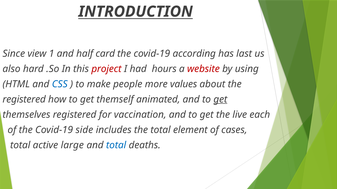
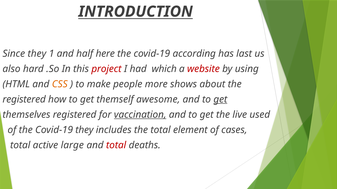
Since view: view -> they (37, 54)
card: card -> here (105, 54)
hours: hours -> which (164, 69)
CSS colour: blue -> orange (60, 84)
values: values -> shows (184, 84)
animated: animated -> awesome (158, 100)
vaccination underline: none -> present (140, 115)
each: each -> used (260, 115)
Covid-19 side: side -> they (84, 130)
total colour: blue -> red (116, 146)
